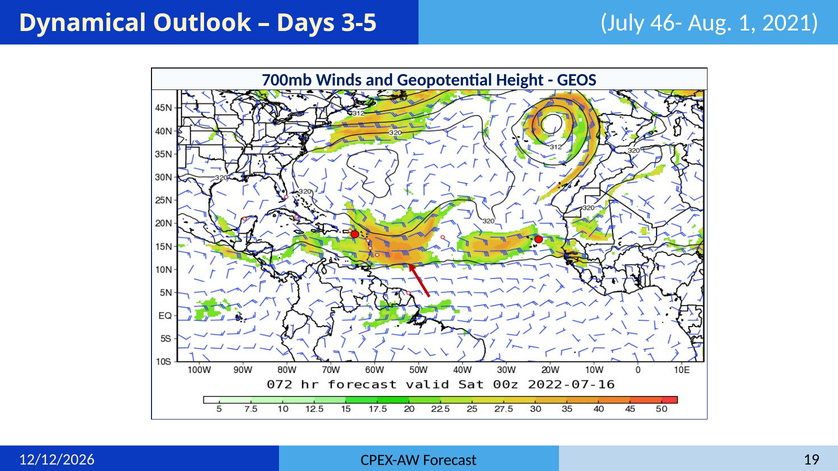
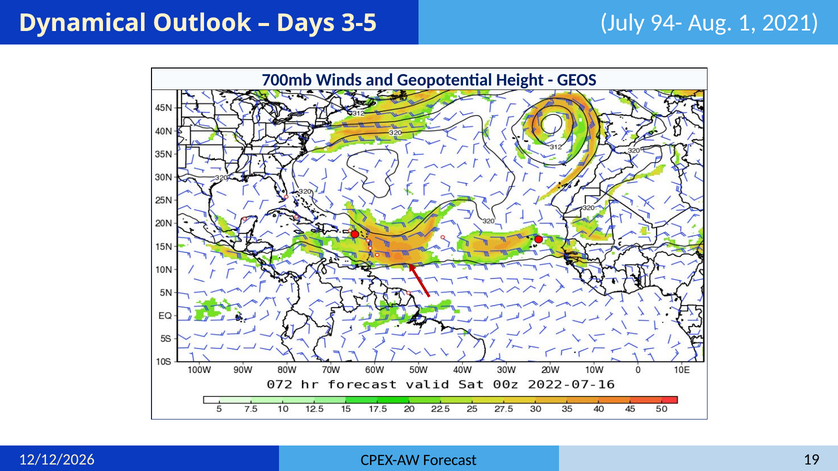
46-: 46- -> 94- (666, 23)
